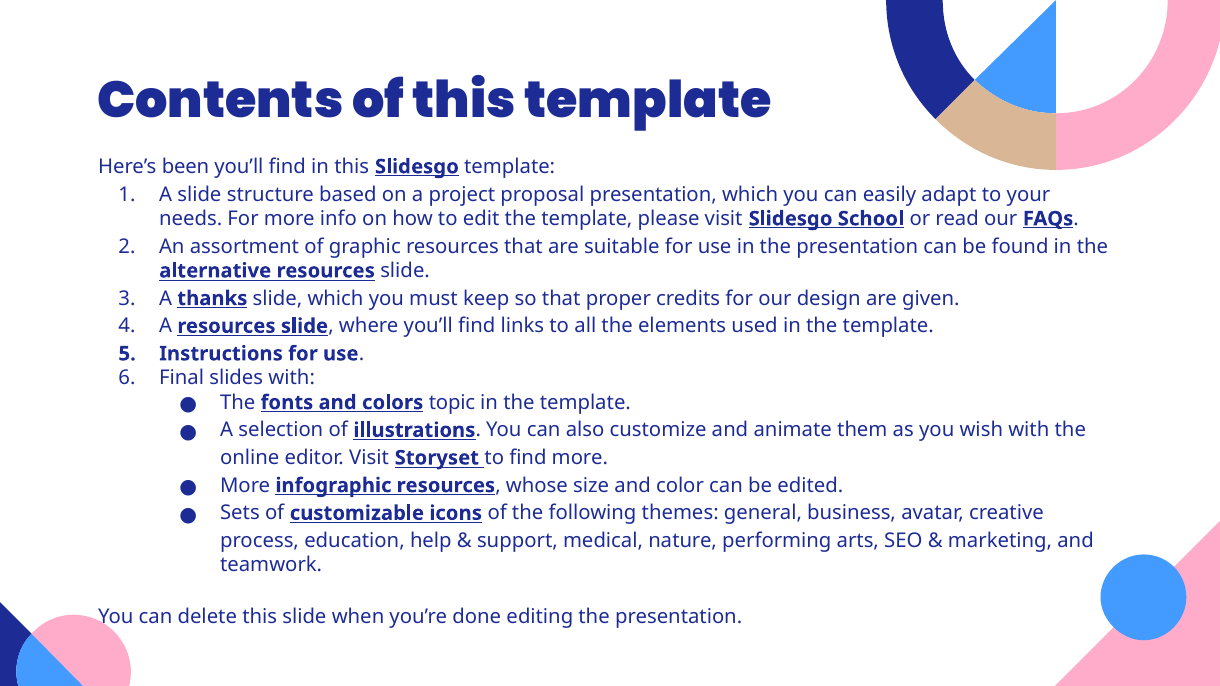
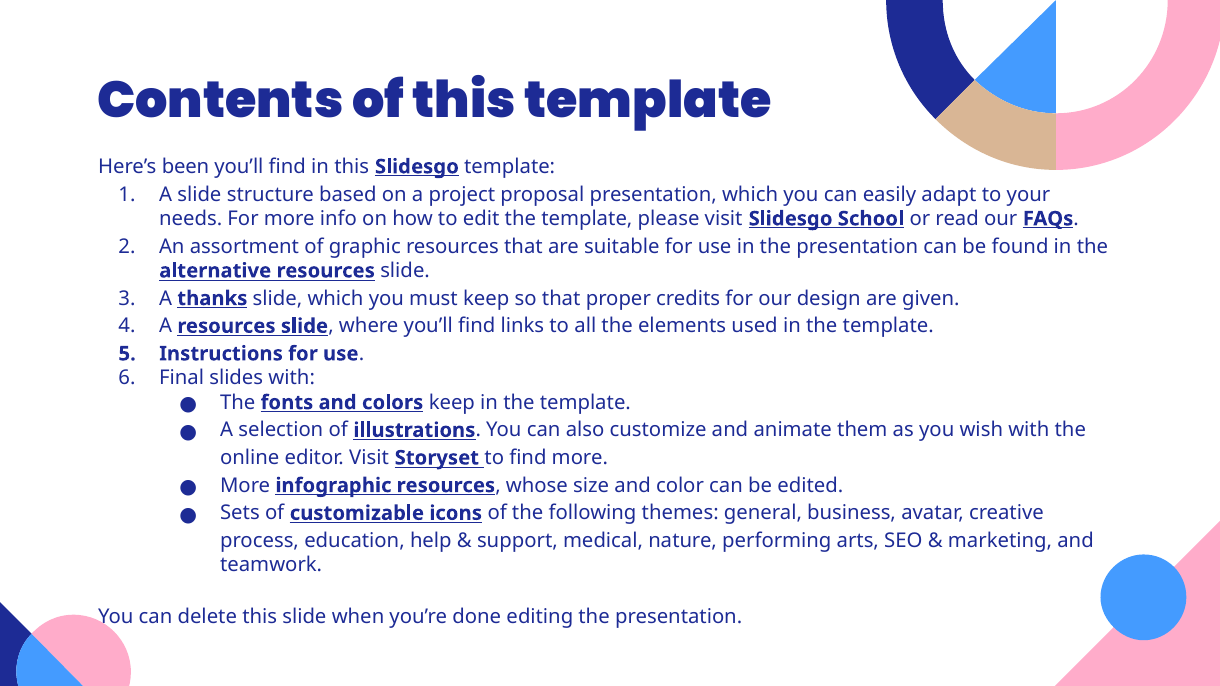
colors topic: topic -> keep (452, 403)
